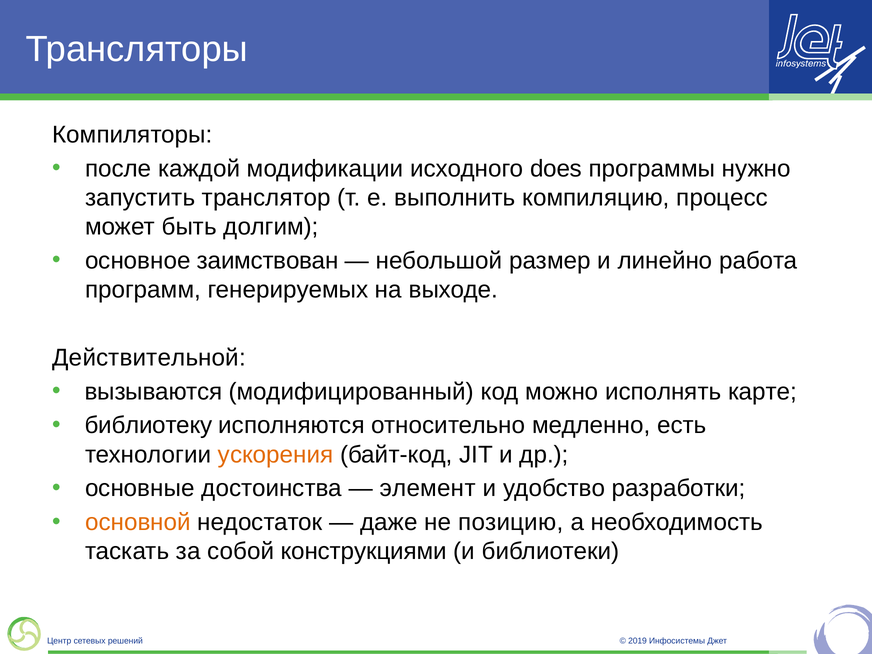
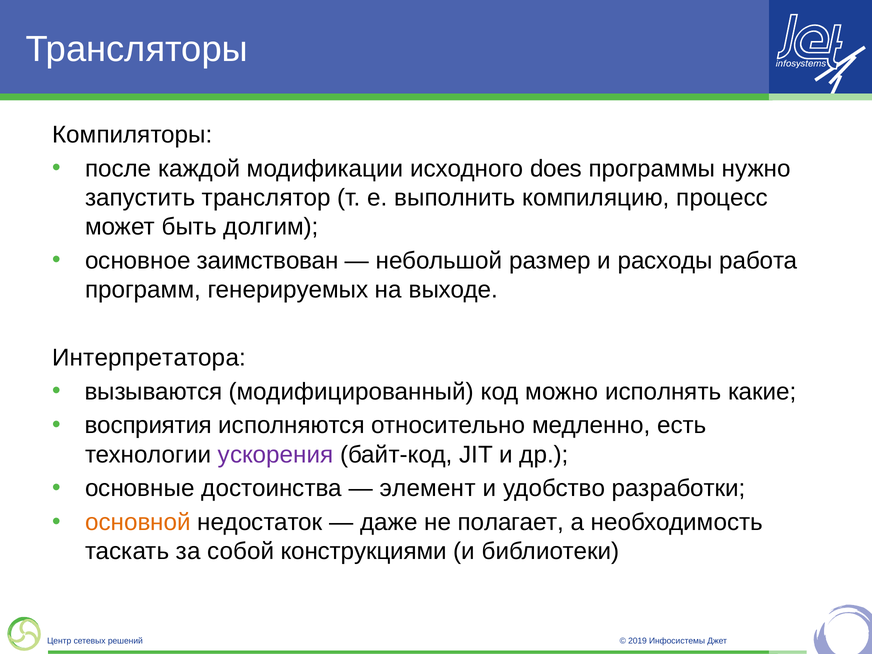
линейно: линейно -> расходы (665, 261)
Действительной: Действительной -> Интерпретатора (149, 358)
карте: карте -> какие (762, 392)
библиотеку: библиотеку -> восприятия (148, 425)
ускорения colour: orange -> purple (276, 455)
позицию: позицию -> полагает (511, 522)
